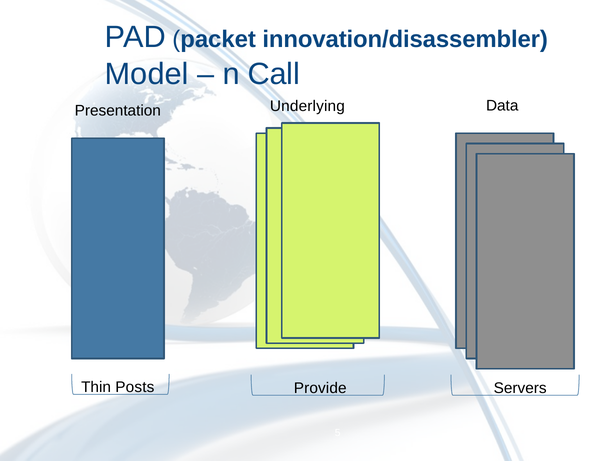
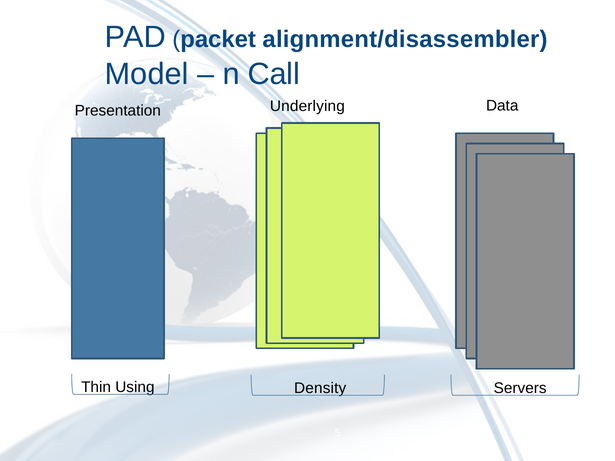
innovation/disassembler: innovation/disassembler -> alignment/disassembler (405, 39)
Posts: Posts -> Using (135, 387)
Provide: Provide -> Density (320, 388)
